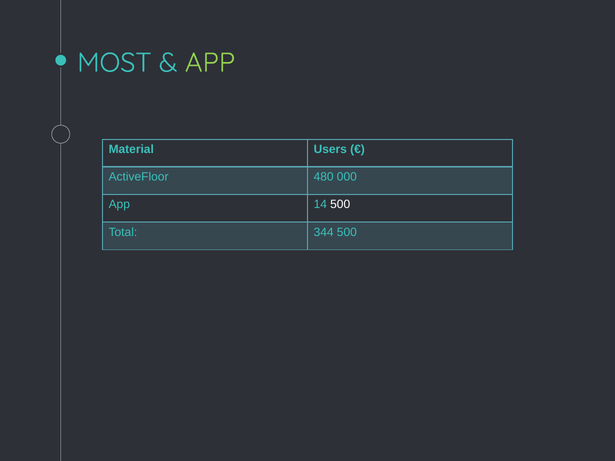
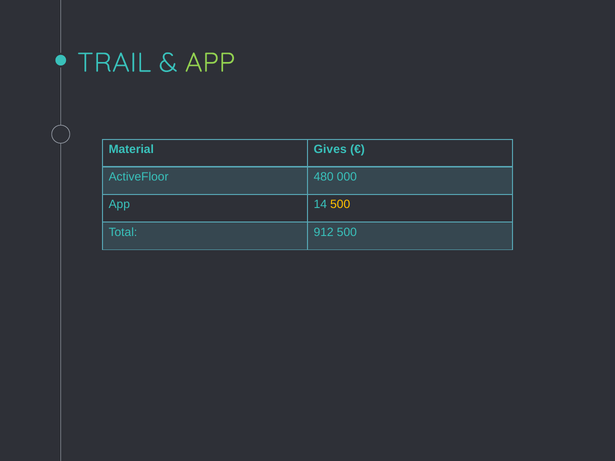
MOST: MOST -> TRAIL (114, 63)
Users: Users -> Gives (330, 149)
500 colour: white -> yellow (340, 205)
344: 344 -> 912 (324, 232)
